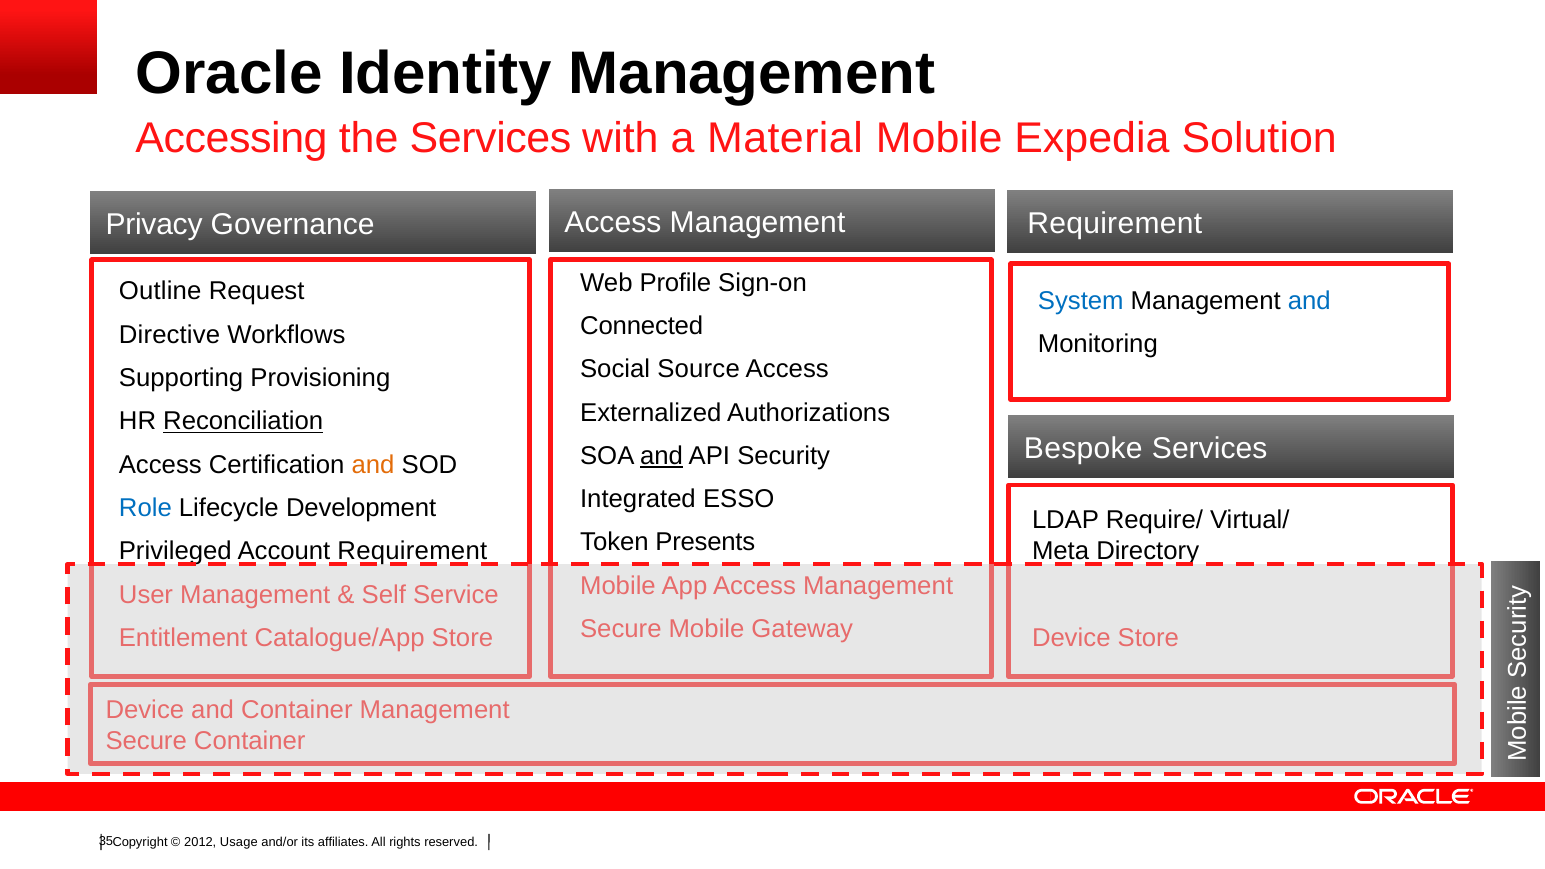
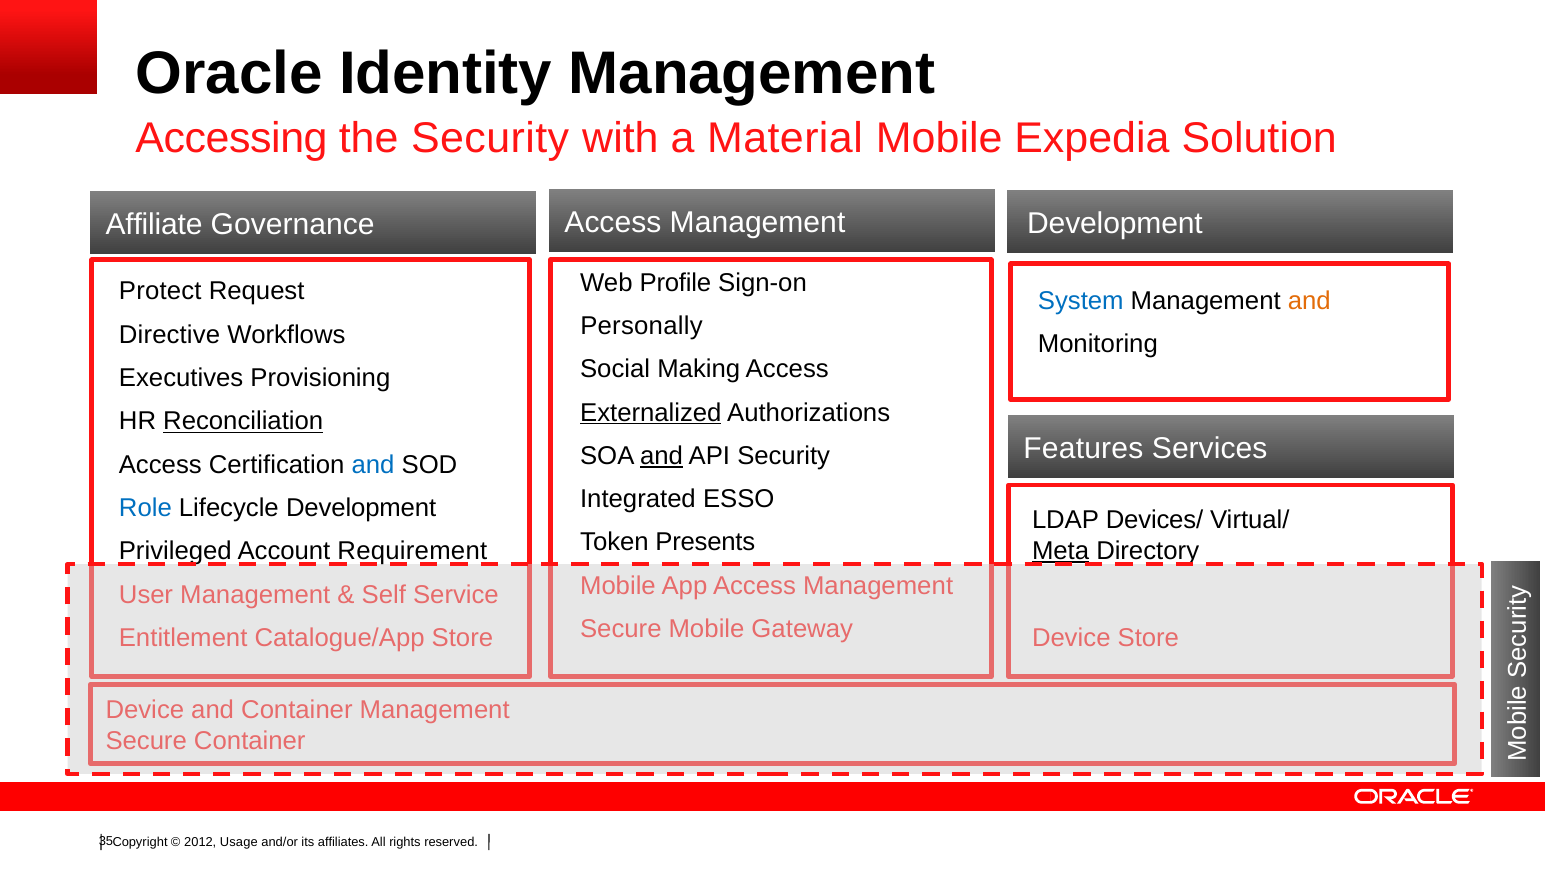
the Services: Services -> Security (490, 138)
Requirement: Requirement -> Development (1115, 224)
Privacy: Privacy -> Affiliate (154, 225)
Outline: Outline -> Protect (160, 291)
and colour: blue -> orange (1309, 301)
Connected: Connected -> Personally (641, 326)
Source: Source -> Making (699, 369)
Supporting: Supporting -> Executives (181, 378)
Externalized underline: none -> present (651, 413)
Bespoke: Bespoke -> Features (1083, 448)
and colour: orange -> blue (373, 465)
Require/: Require/ -> Devices/ (1154, 520)
Meta underline: none -> present (1061, 551)
